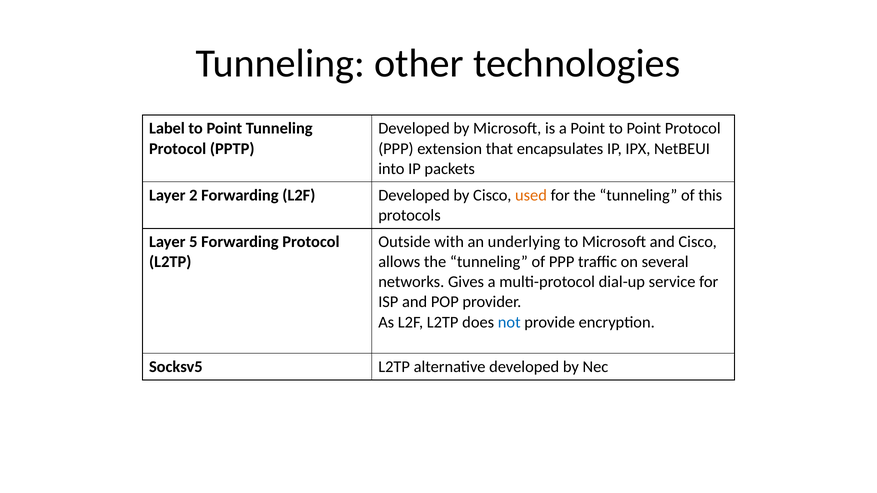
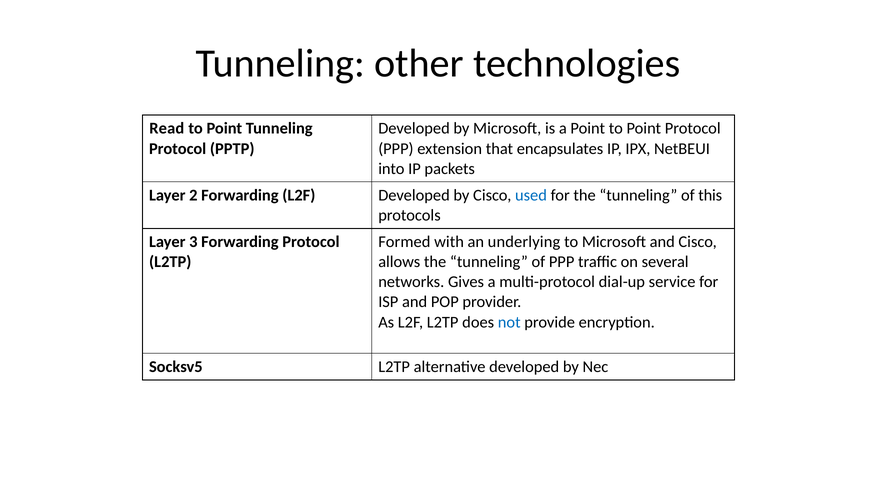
Label: Label -> Read (167, 129)
used colour: orange -> blue (531, 195)
5: 5 -> 3 (193, 242)
Outside: Outside -> Formed (404, 242)
